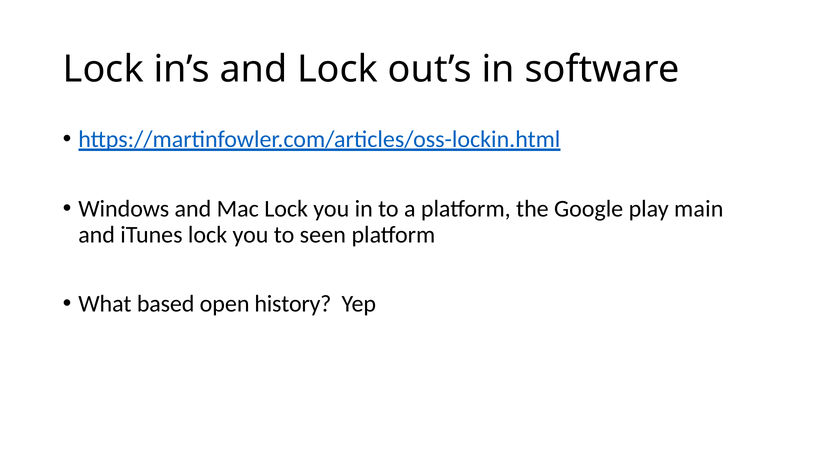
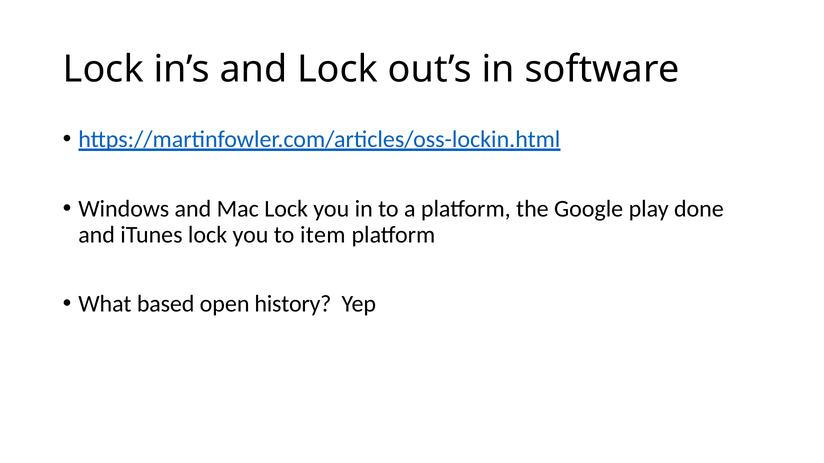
main: main -> done (699, 209)
seen: seen -> item (323, 235)
